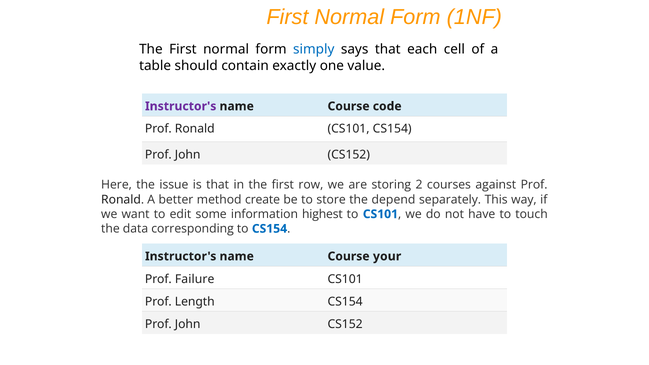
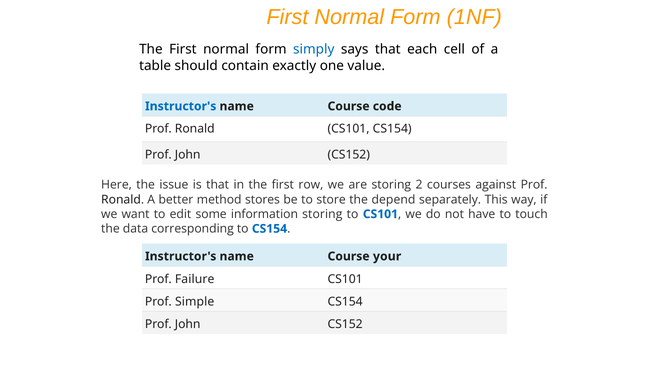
Instructor's colour: purple -> blue (181, 106)
create: create -> stores (262, 200)
information highest: highest -> storing (322, 214)
Length: Length -> Simple (195, 302)
